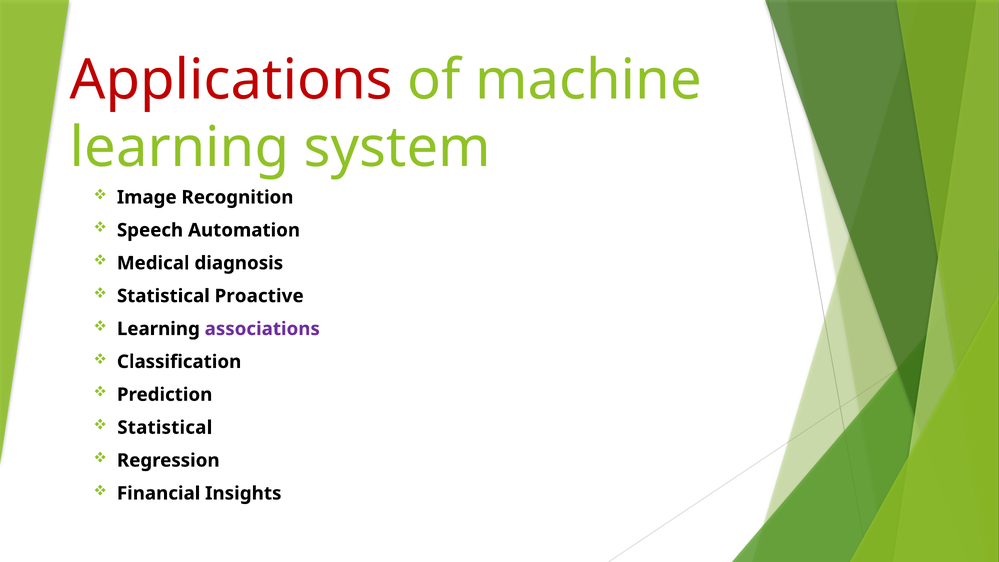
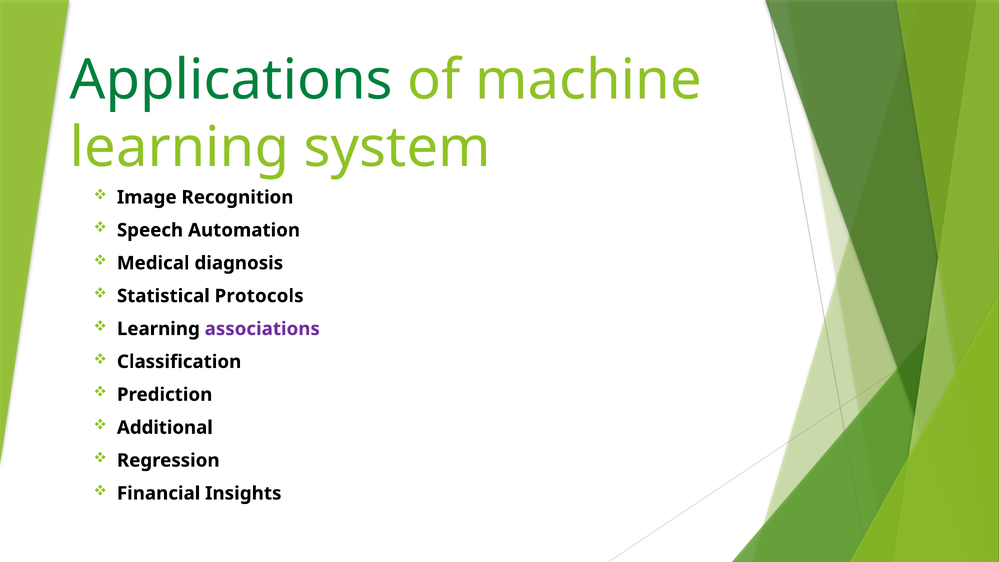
Applications colour: red -> green (231, 80)
Proactive: Proactive -> Protocols (259, 296)
Statistical: Statistical -> Additional (165, 428)
